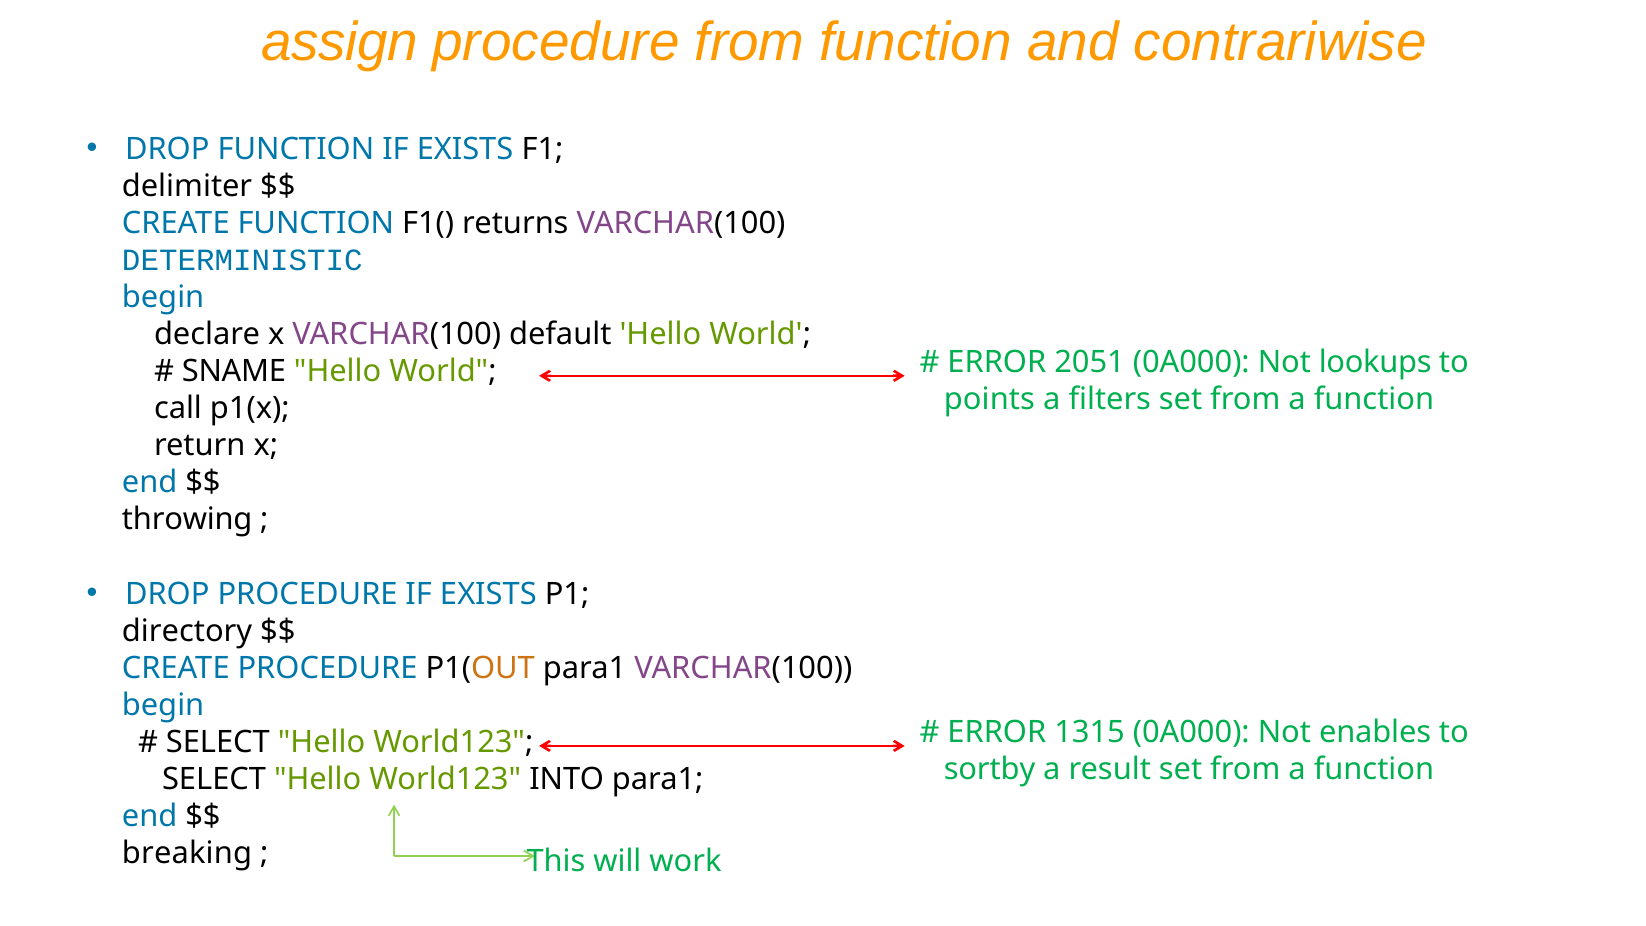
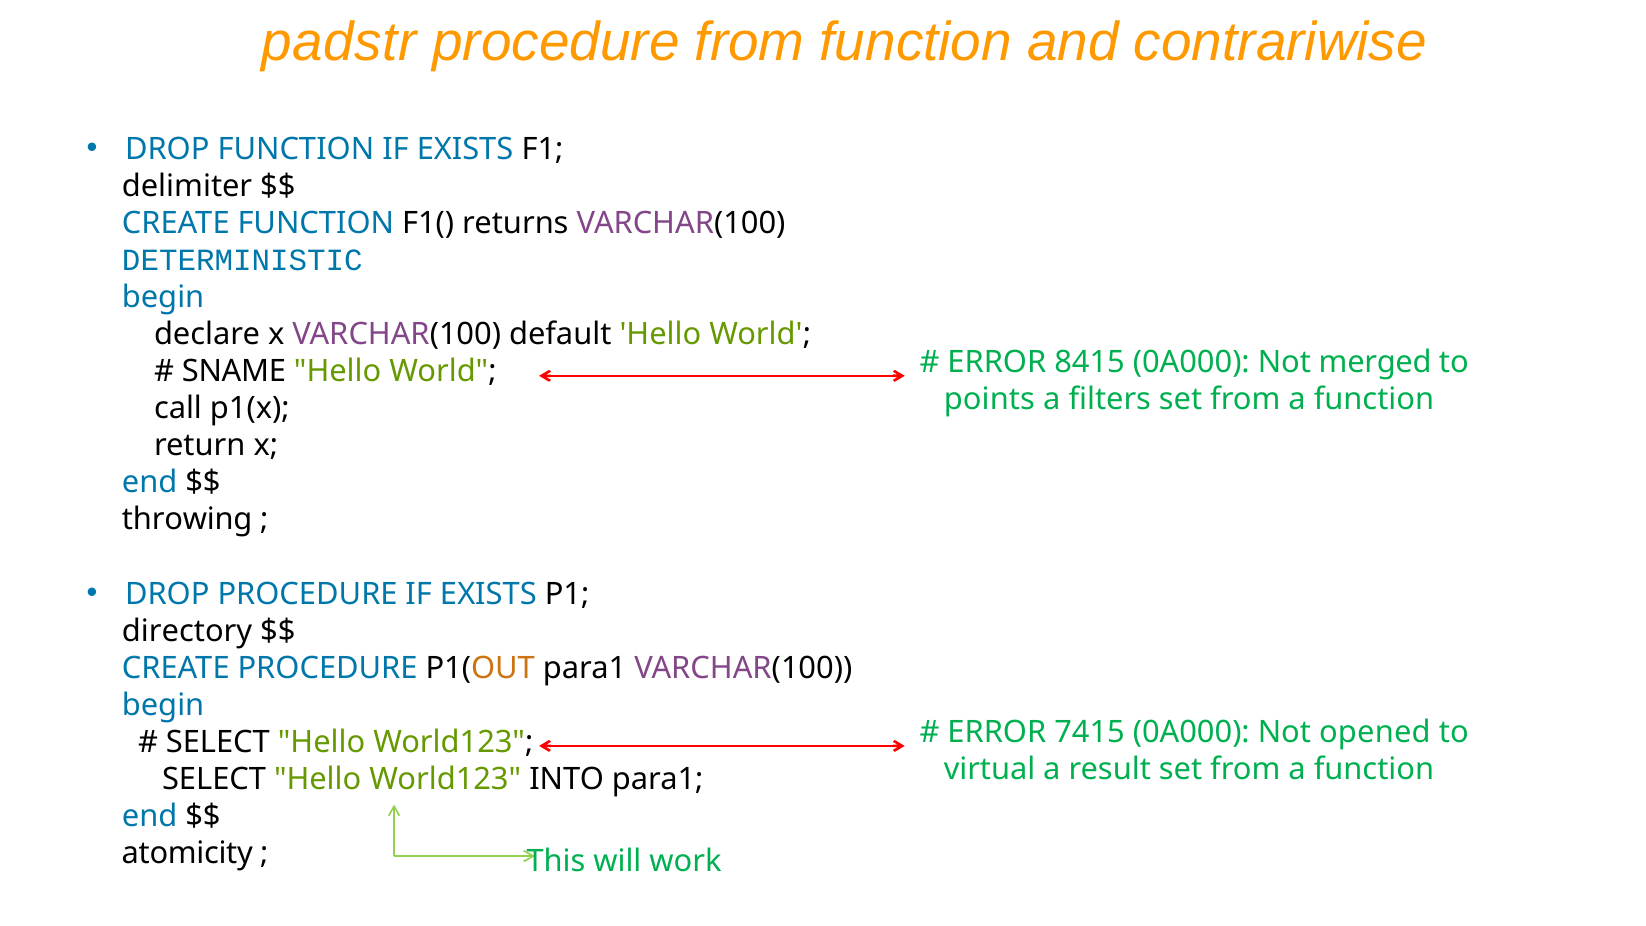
assign: assign -> padstr (339, 43)
2051: 2051 -> 8415 (1090, 363)
lookups: lookups -> merged (1375, 363)
1315: 1315 -> 7415 (1090, 733)
enables: enables -> opened (1375, 733)
sortby: sortby -> virtual (989, 770)
breaking: breaking -> atomicity (187, 853)
